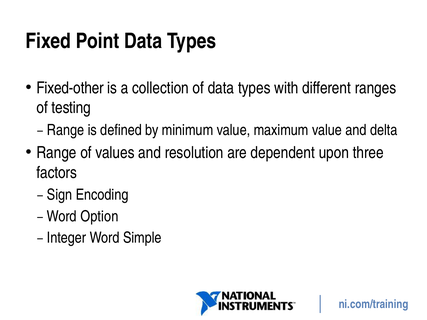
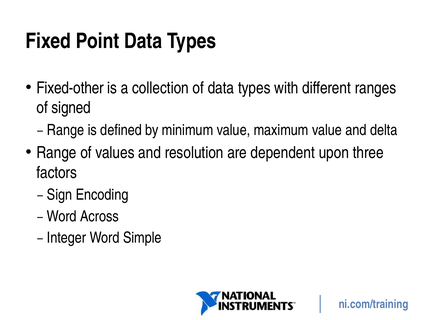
testing: testing -> signed (71, 108)
Option: Option -> Across (100, 216)
